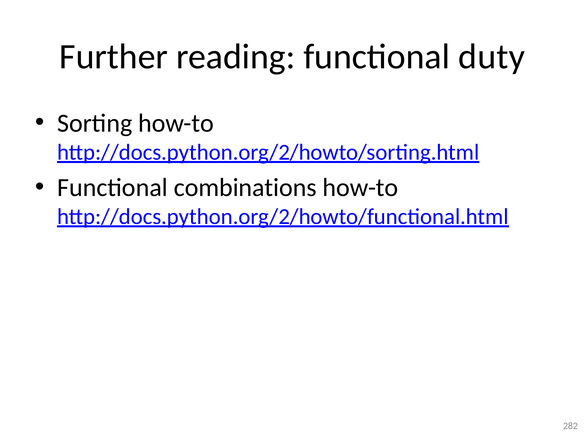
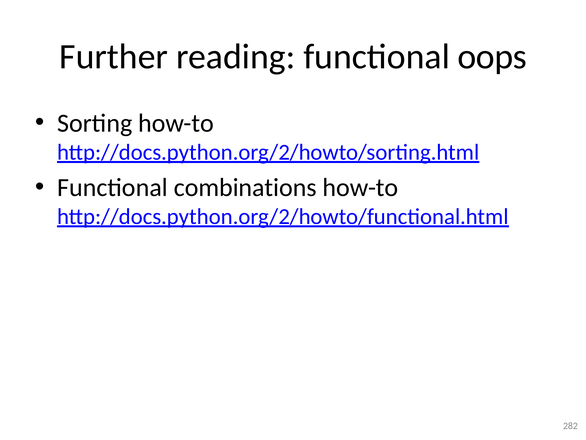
duty: duty -> oops (492, 57)
